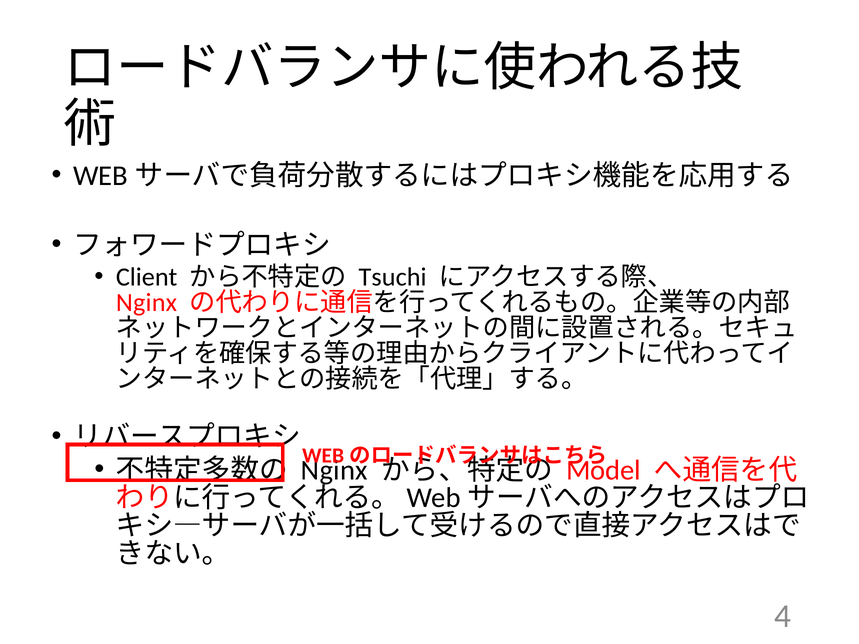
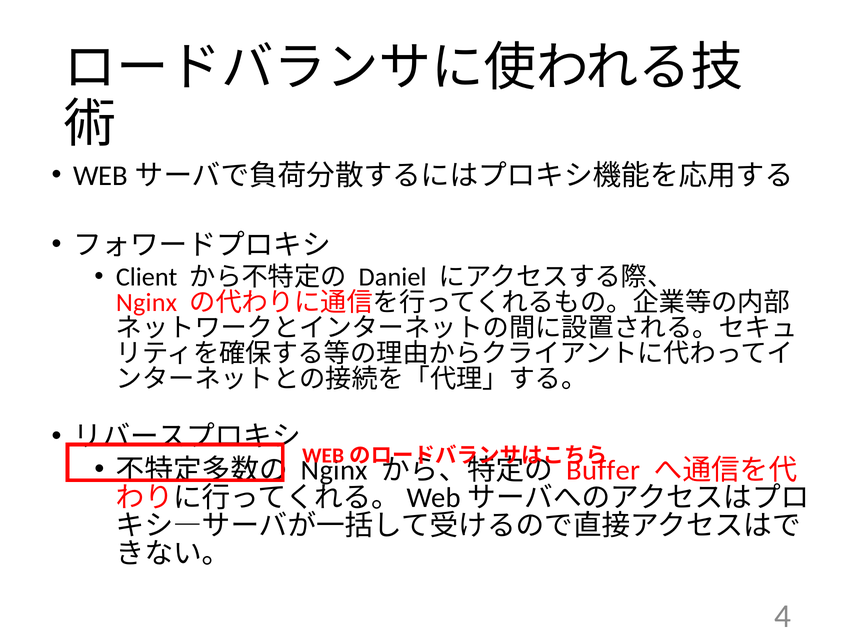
Tsuchi: Tsuchi -> Daniel (393, 277)
Model: Model -> Buffer (603, 470)
